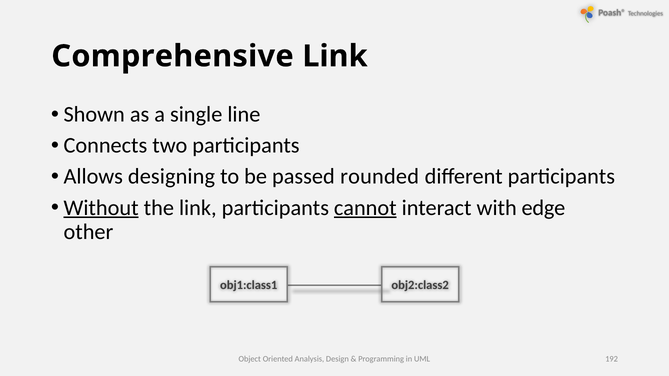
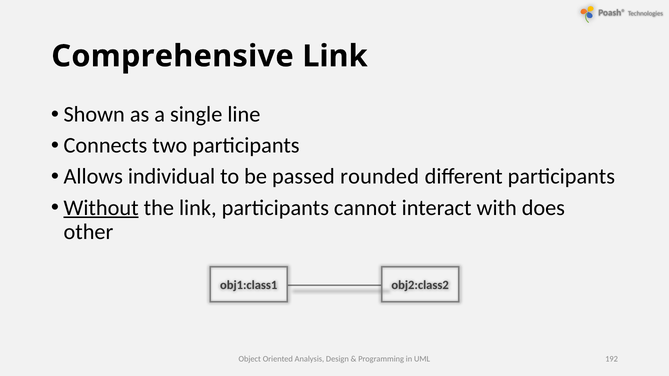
designing: designing -> individual (172, 177)
cannot underline: present -> none (365, 208)
edge: edge -> does (543, 208)
